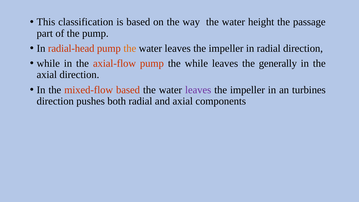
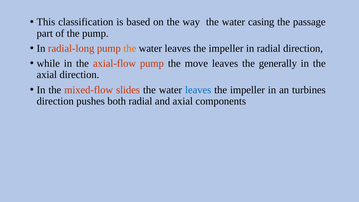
height: height -> casing (261, 22)
radial-head: radial-head -> radial-long (71, 48)
the while: while -> move (196, 63)
mixed-flow based: based -> slides (128, 90)
leaves colour: purple -> blue (198, 90)
